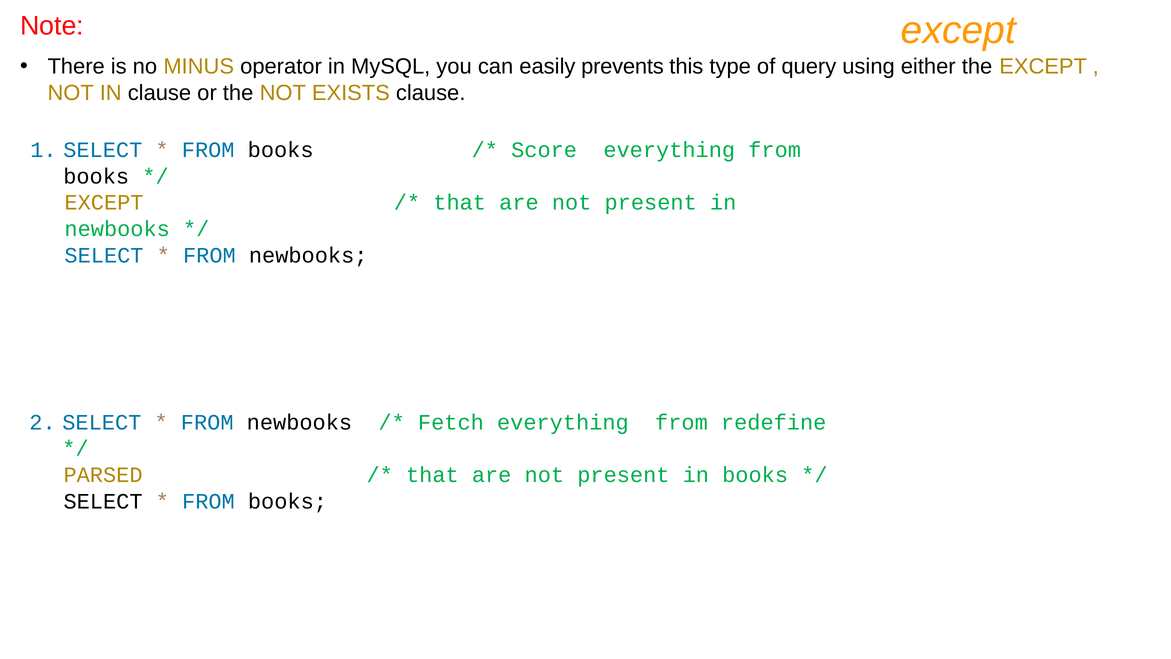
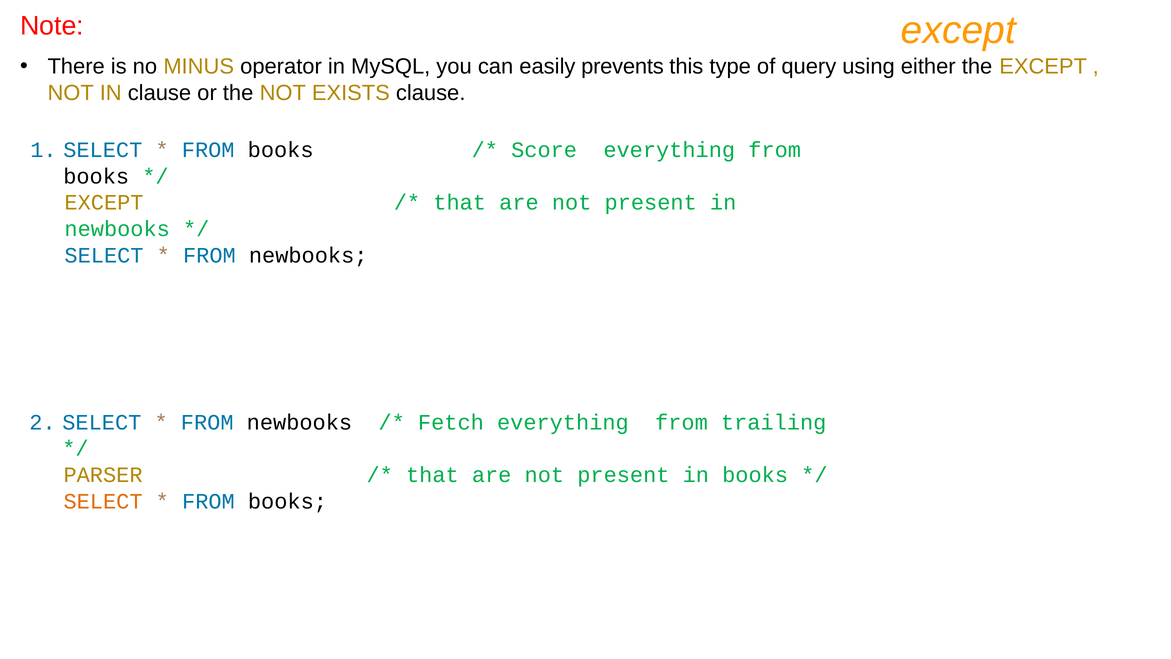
redefine: redefine -> trailing (774, 422)
PARSED: PARSED -> PARSER (103, 475)
SELECT colour: black -> orange (103, 501)
